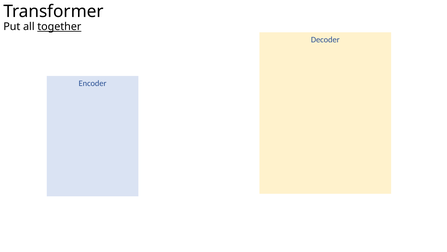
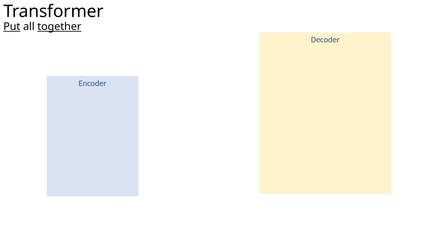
Put underline: none -> present (12, 27)
